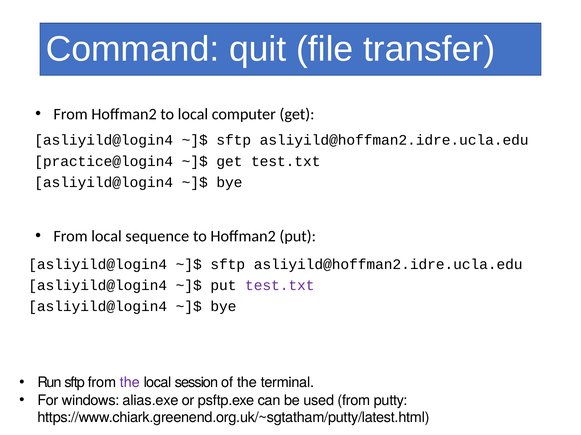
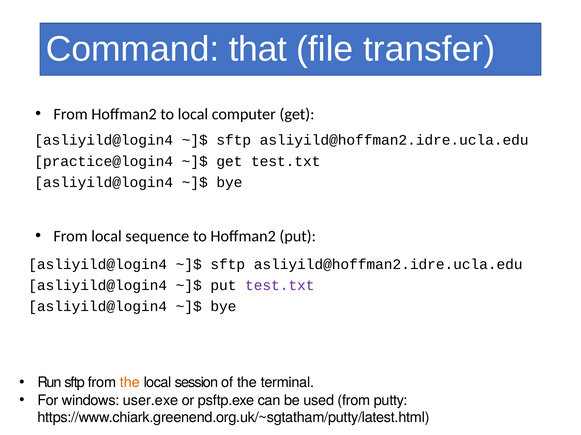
quit: quit -> that (258, 49)
the colour: purple -> orange (130, 383)
alias.exe: alias.exe -> user.exe (151, 401)
